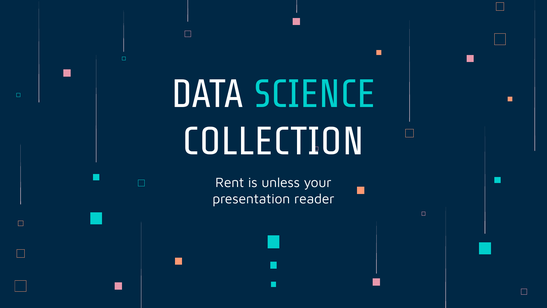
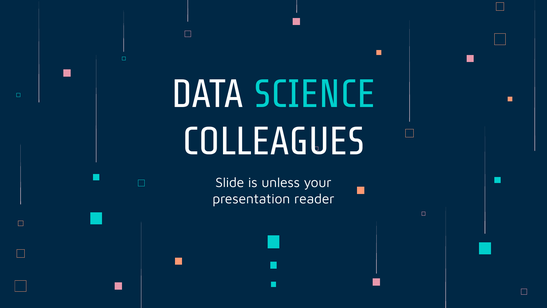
COLLECTION: COLLECTION -> COLLEAGUES (274, 141)
Rent: Rent -> Slide (230, 182)
